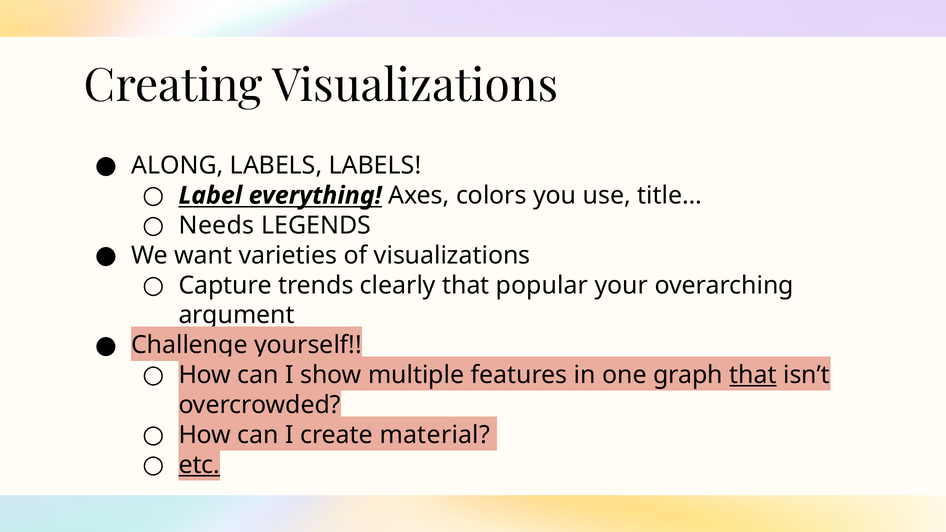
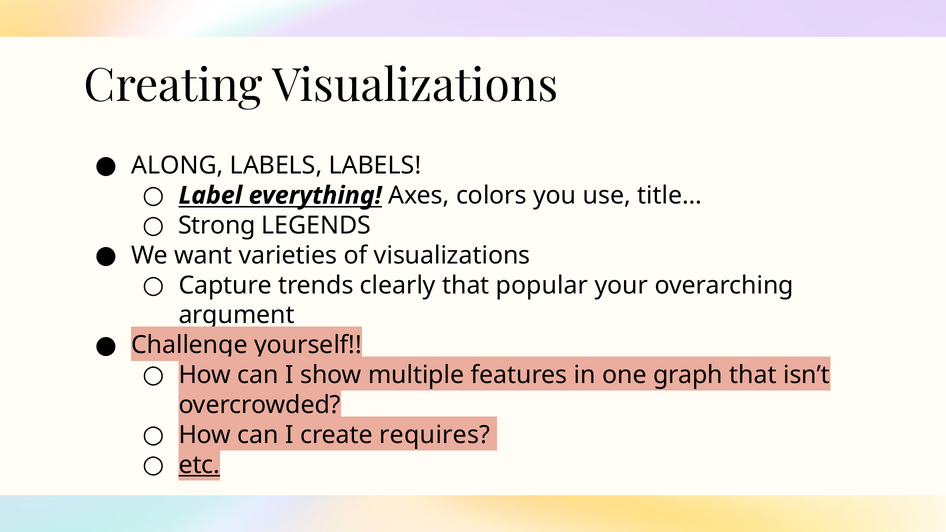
Needs: Needs -> Strong (217, 225)
that underline: present -> none (753, 375)
material: material -> requires (435, 435)
